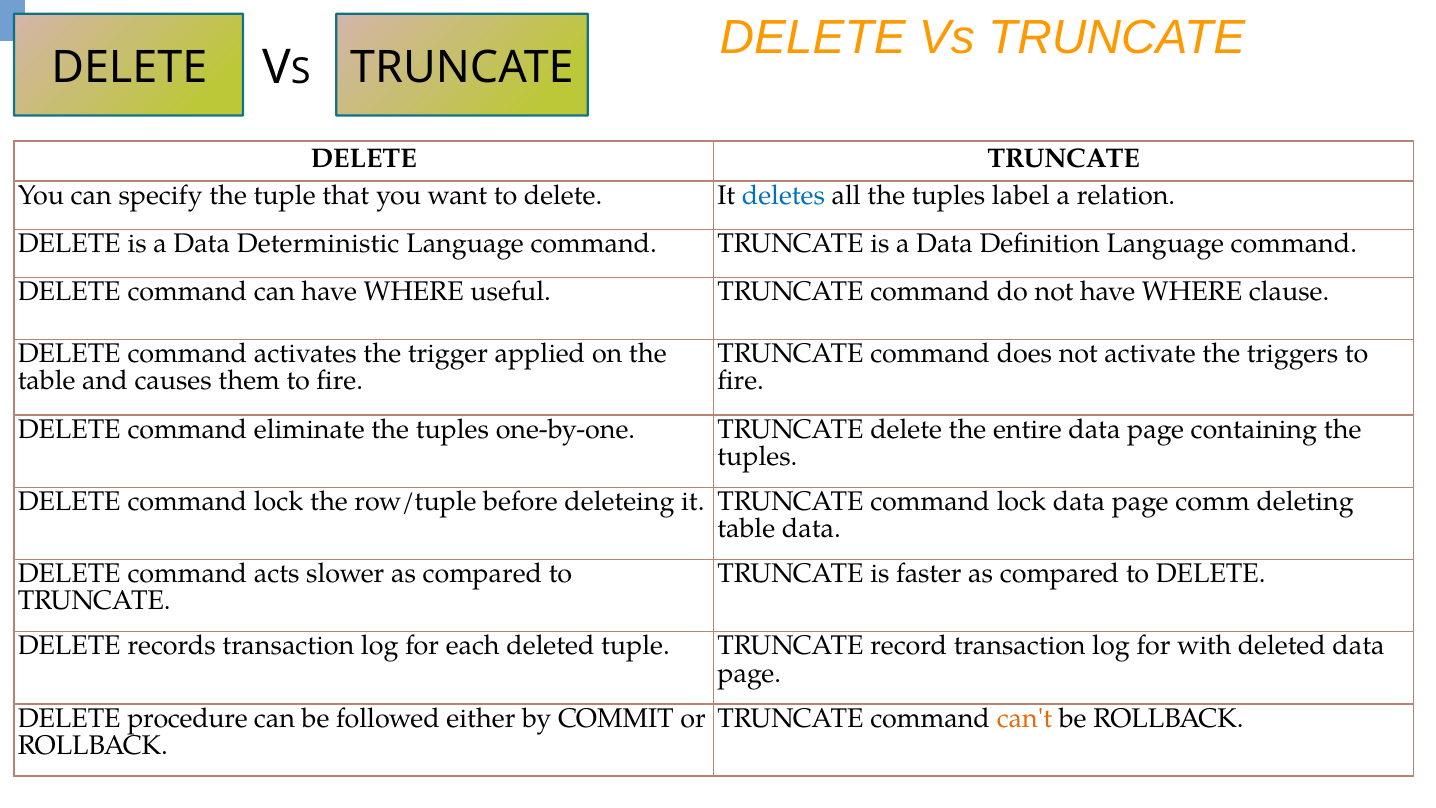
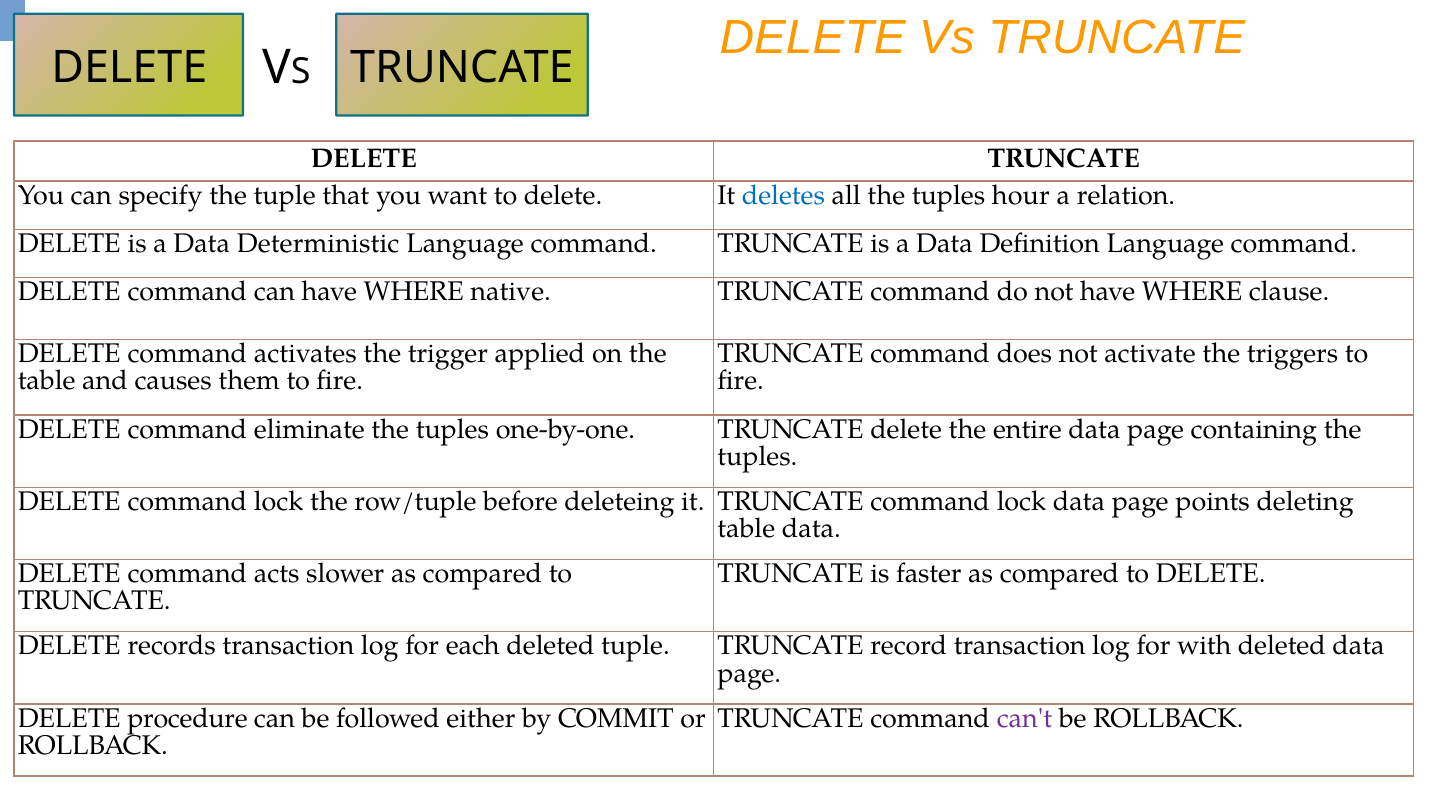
label: label -> hour (1021, 195)
useful: useful -> native (511, 292)
comm: comm -> points (1213, 501)
can't colour: orange -> purple (1024, 718)
